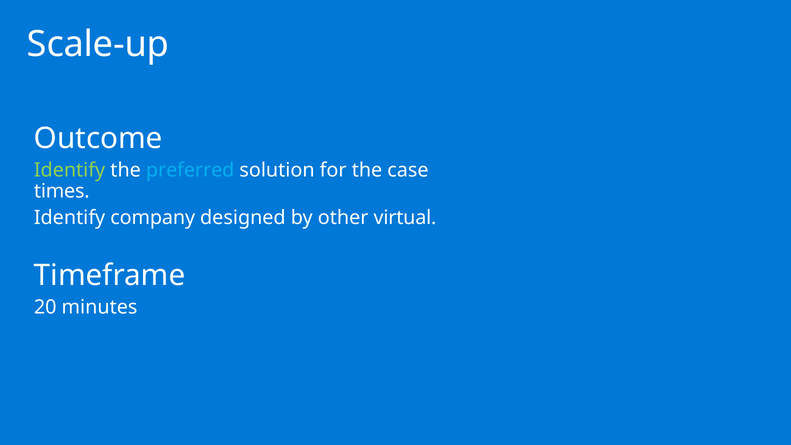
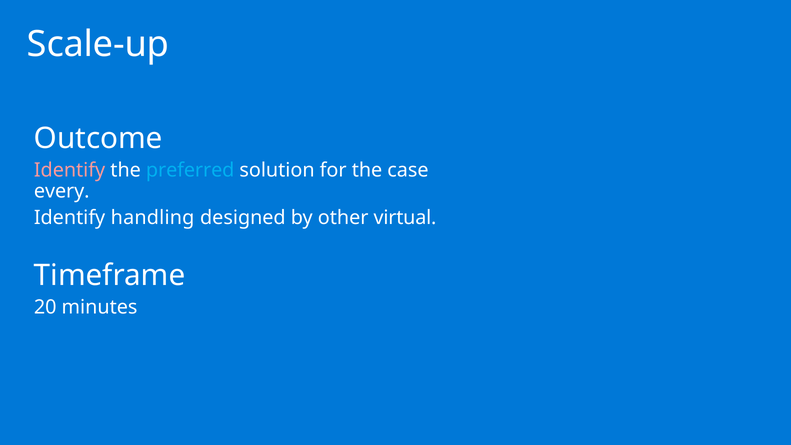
Identify colour: light green -> pink (70, 170)
times: times -> every (62, 191)
company: company -> handling (153, 218)
